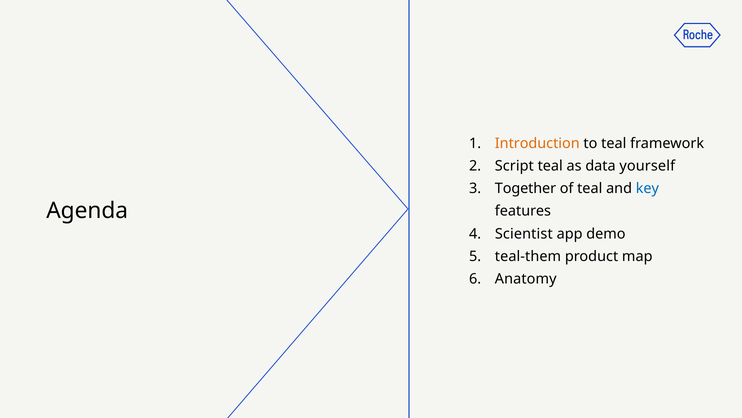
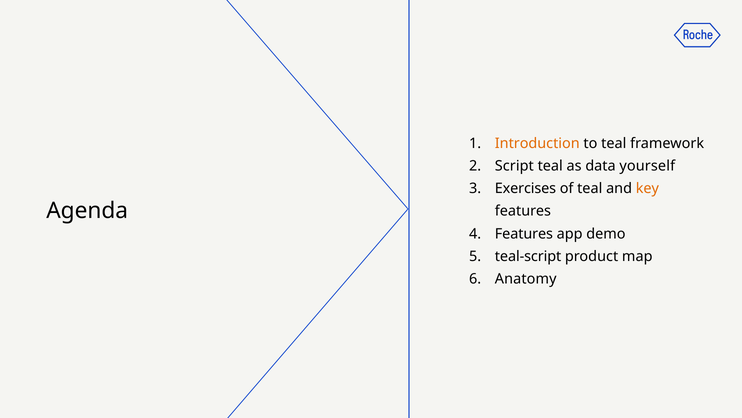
Together: Together -> Exercises (526, 188)
key colour: blue -> orange (647, 188)
Scientist: Scientist -> Features (524, 233)
teal-them: teal-them -> teal-script (528, 256)
